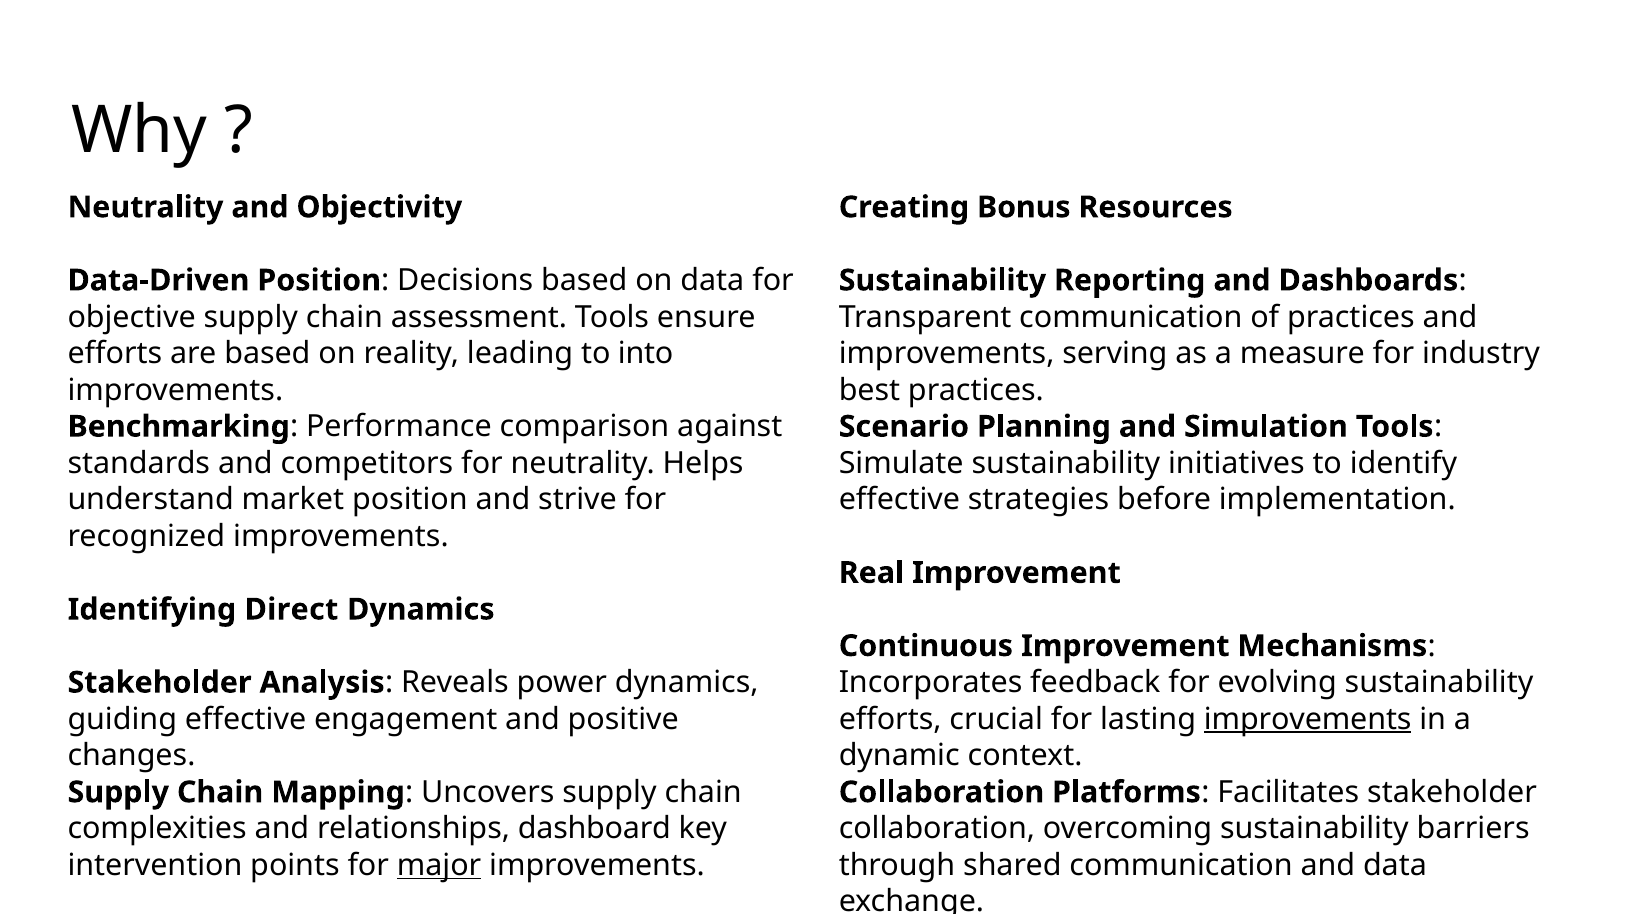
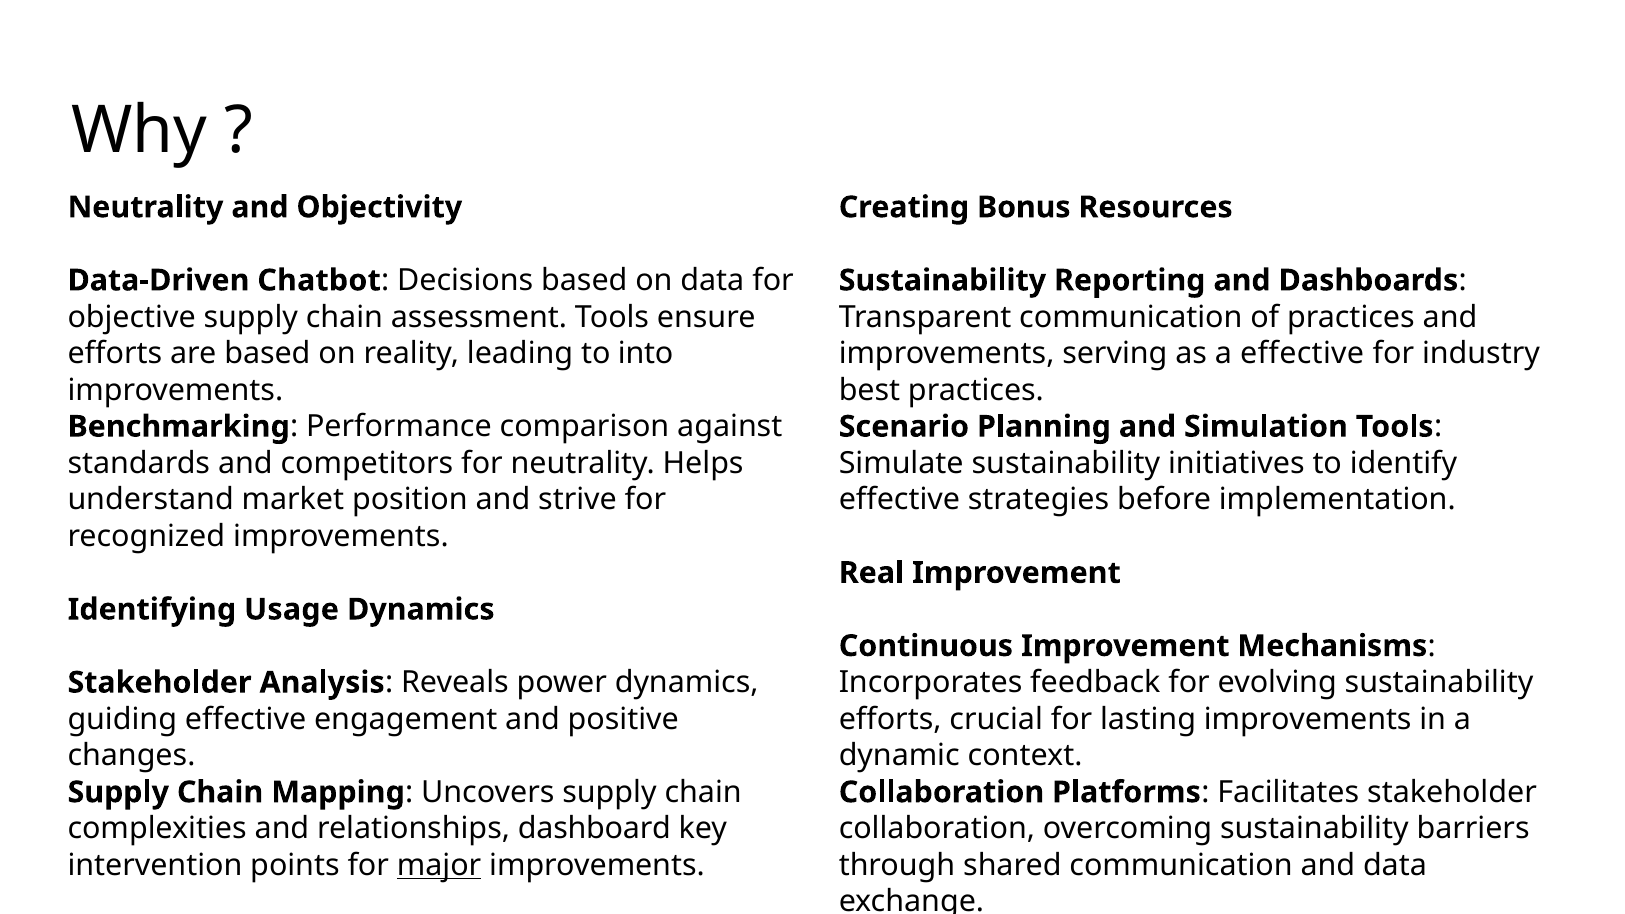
Data-Driven Position: Position -> Chatbot (319, 280)
a measure: measure -> effective (1302, 354)
Direct: Direct -> Usage (292, 609)
improvements underline: present -> none (1308, 719)
